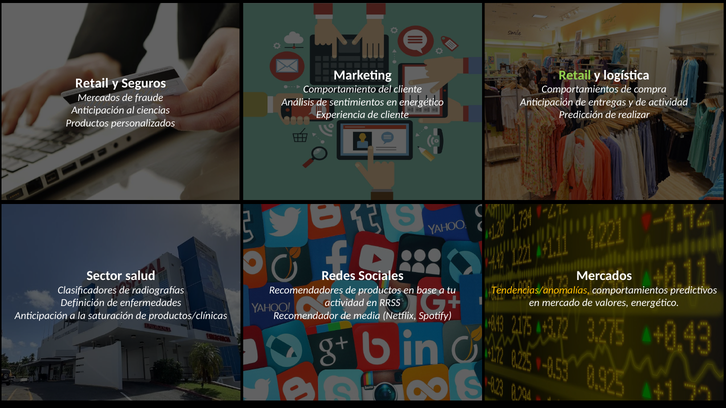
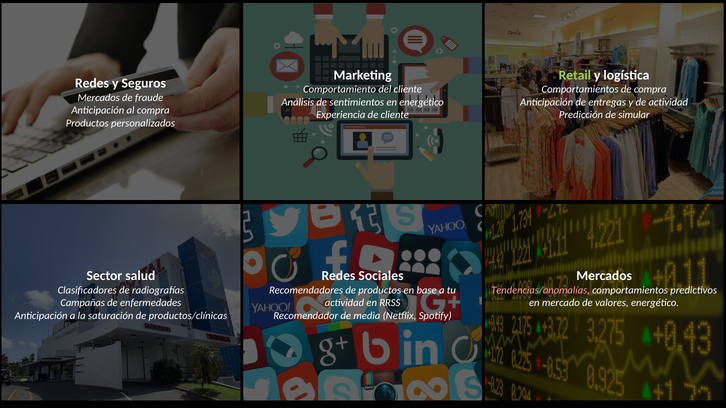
Retail: Retail -> Redes (92, 83)
al ciencias: ciencias -> compra (153, 110)
realizar: realizar -> simular (634, 115)
Tendencias/anomalías colour: yellow -> pink (541, 290)
Definición: Definición -> Campañas (83, 303)
